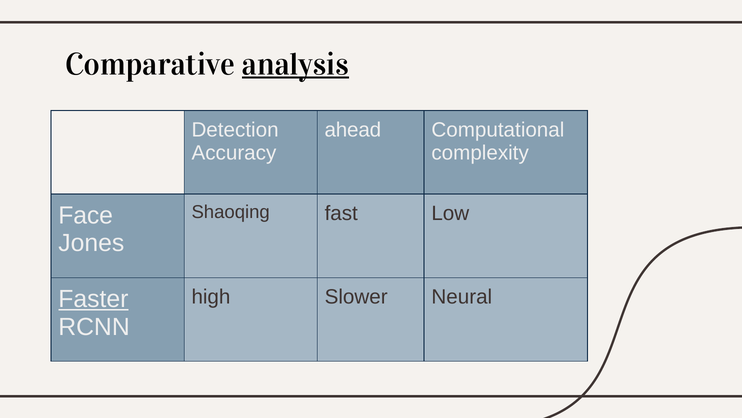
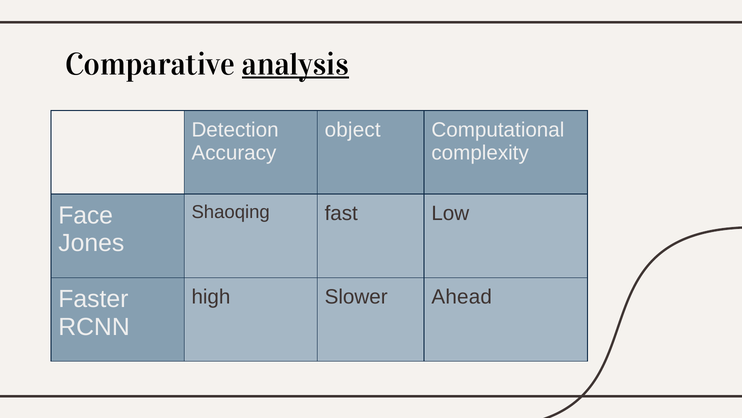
ahead: ahead -> object (353, 130)
Neural: Neural -> Ahead (462, 296)
Faster underline: present -> none (93, 299)
